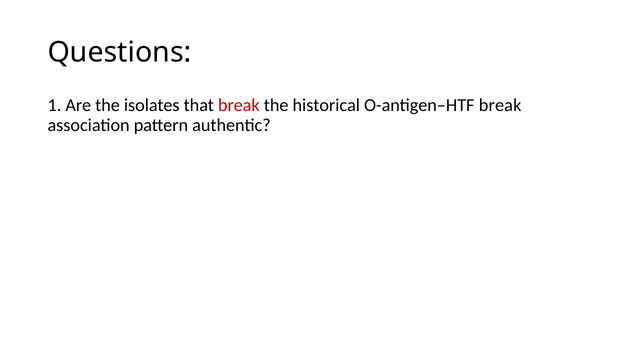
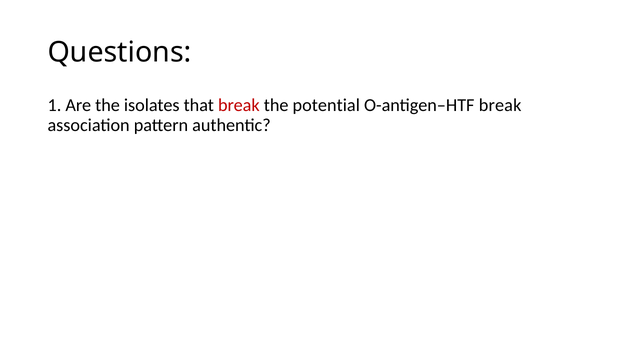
historical: historical -> potential (326, 105)
